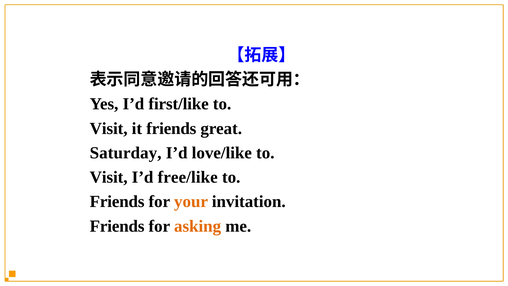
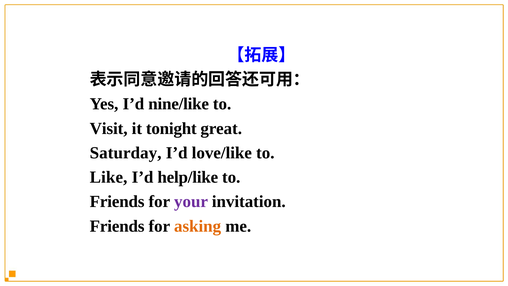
first/like: first/like -> nine/like (179, 104)
it friends: friends -> tonight (171, 128)
Visit: Visit -> Like (109, 177)
free/like: free/like -> help/like (188, 177)
your colour: orange -> purple (191, 201)
